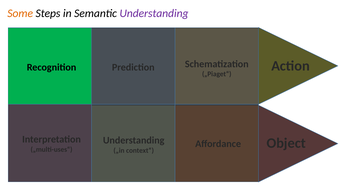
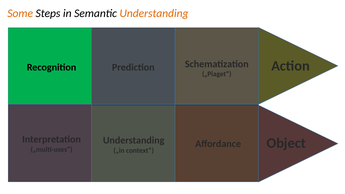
Understanding colour: purple -> orange (154, 13)
